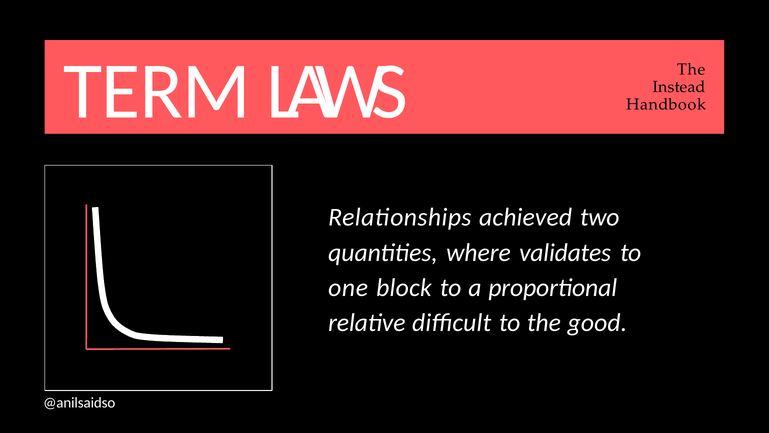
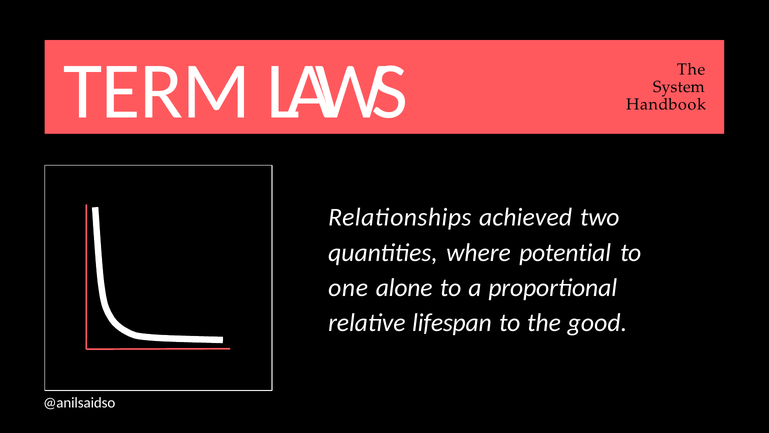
Instead: Instead -> System (679, 87)
validates: validates -> potential (565, 252)
block: block -> alone (404, 287)
diﬃcult: diﬃcult -> lifespan (452, 322)
